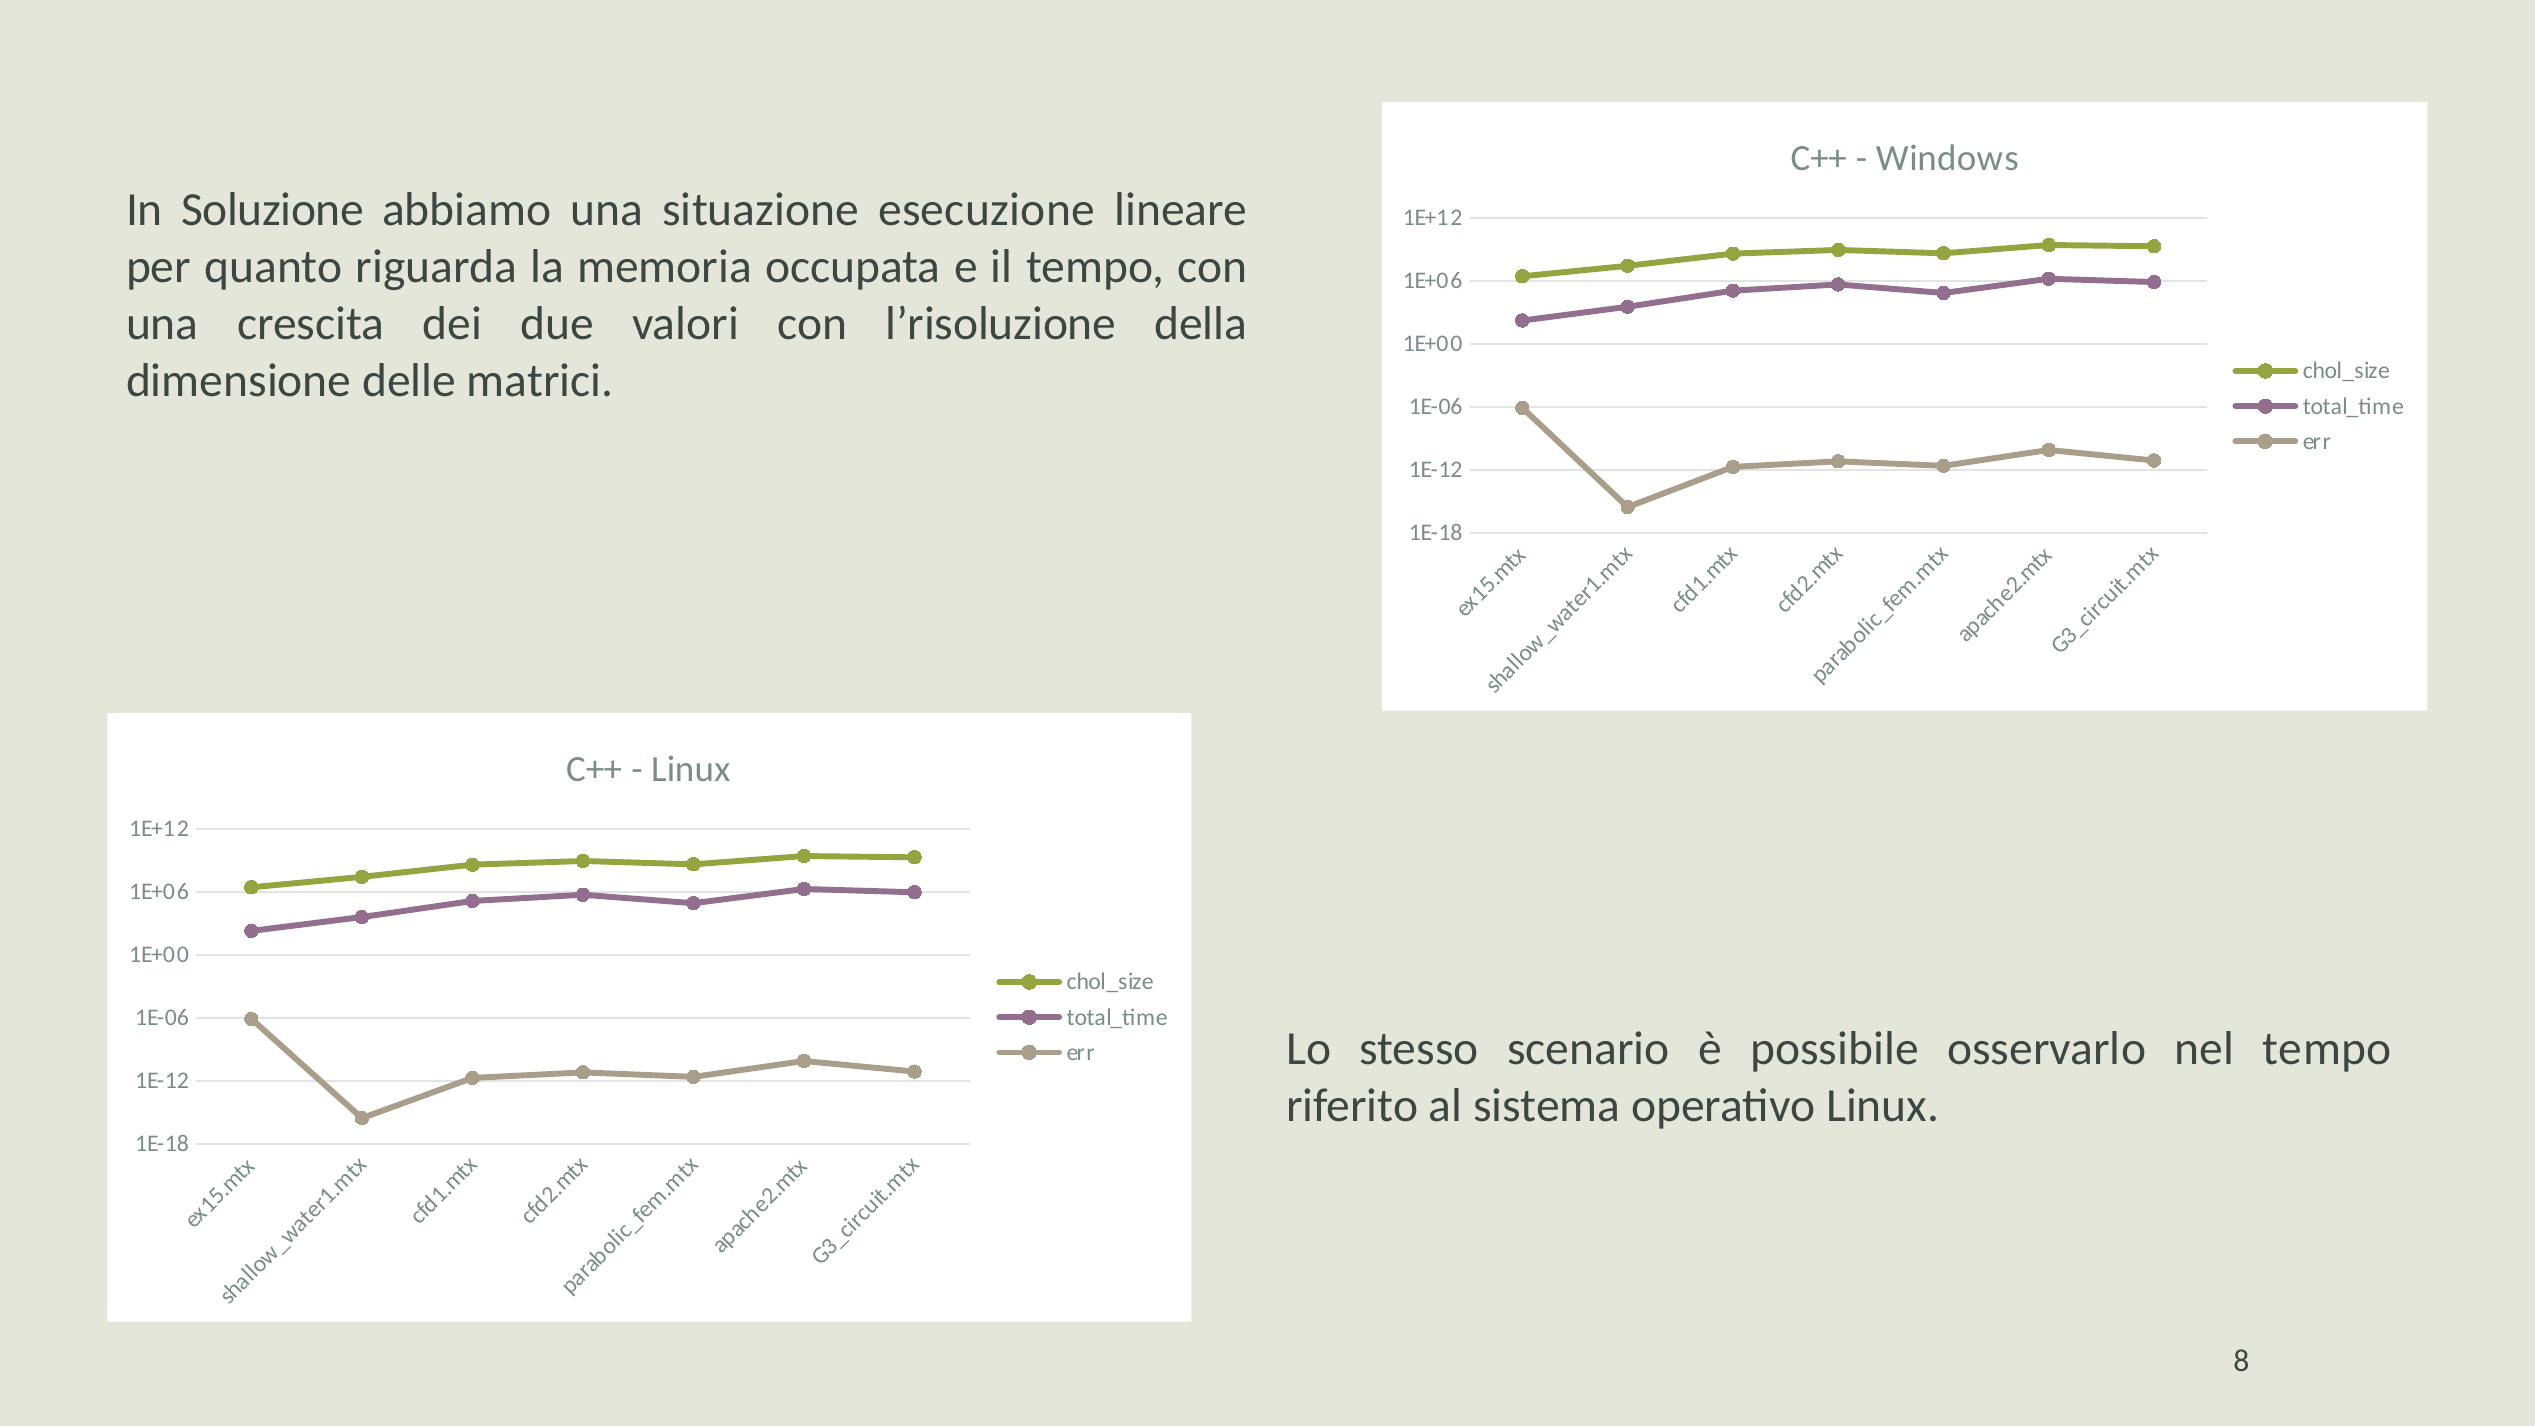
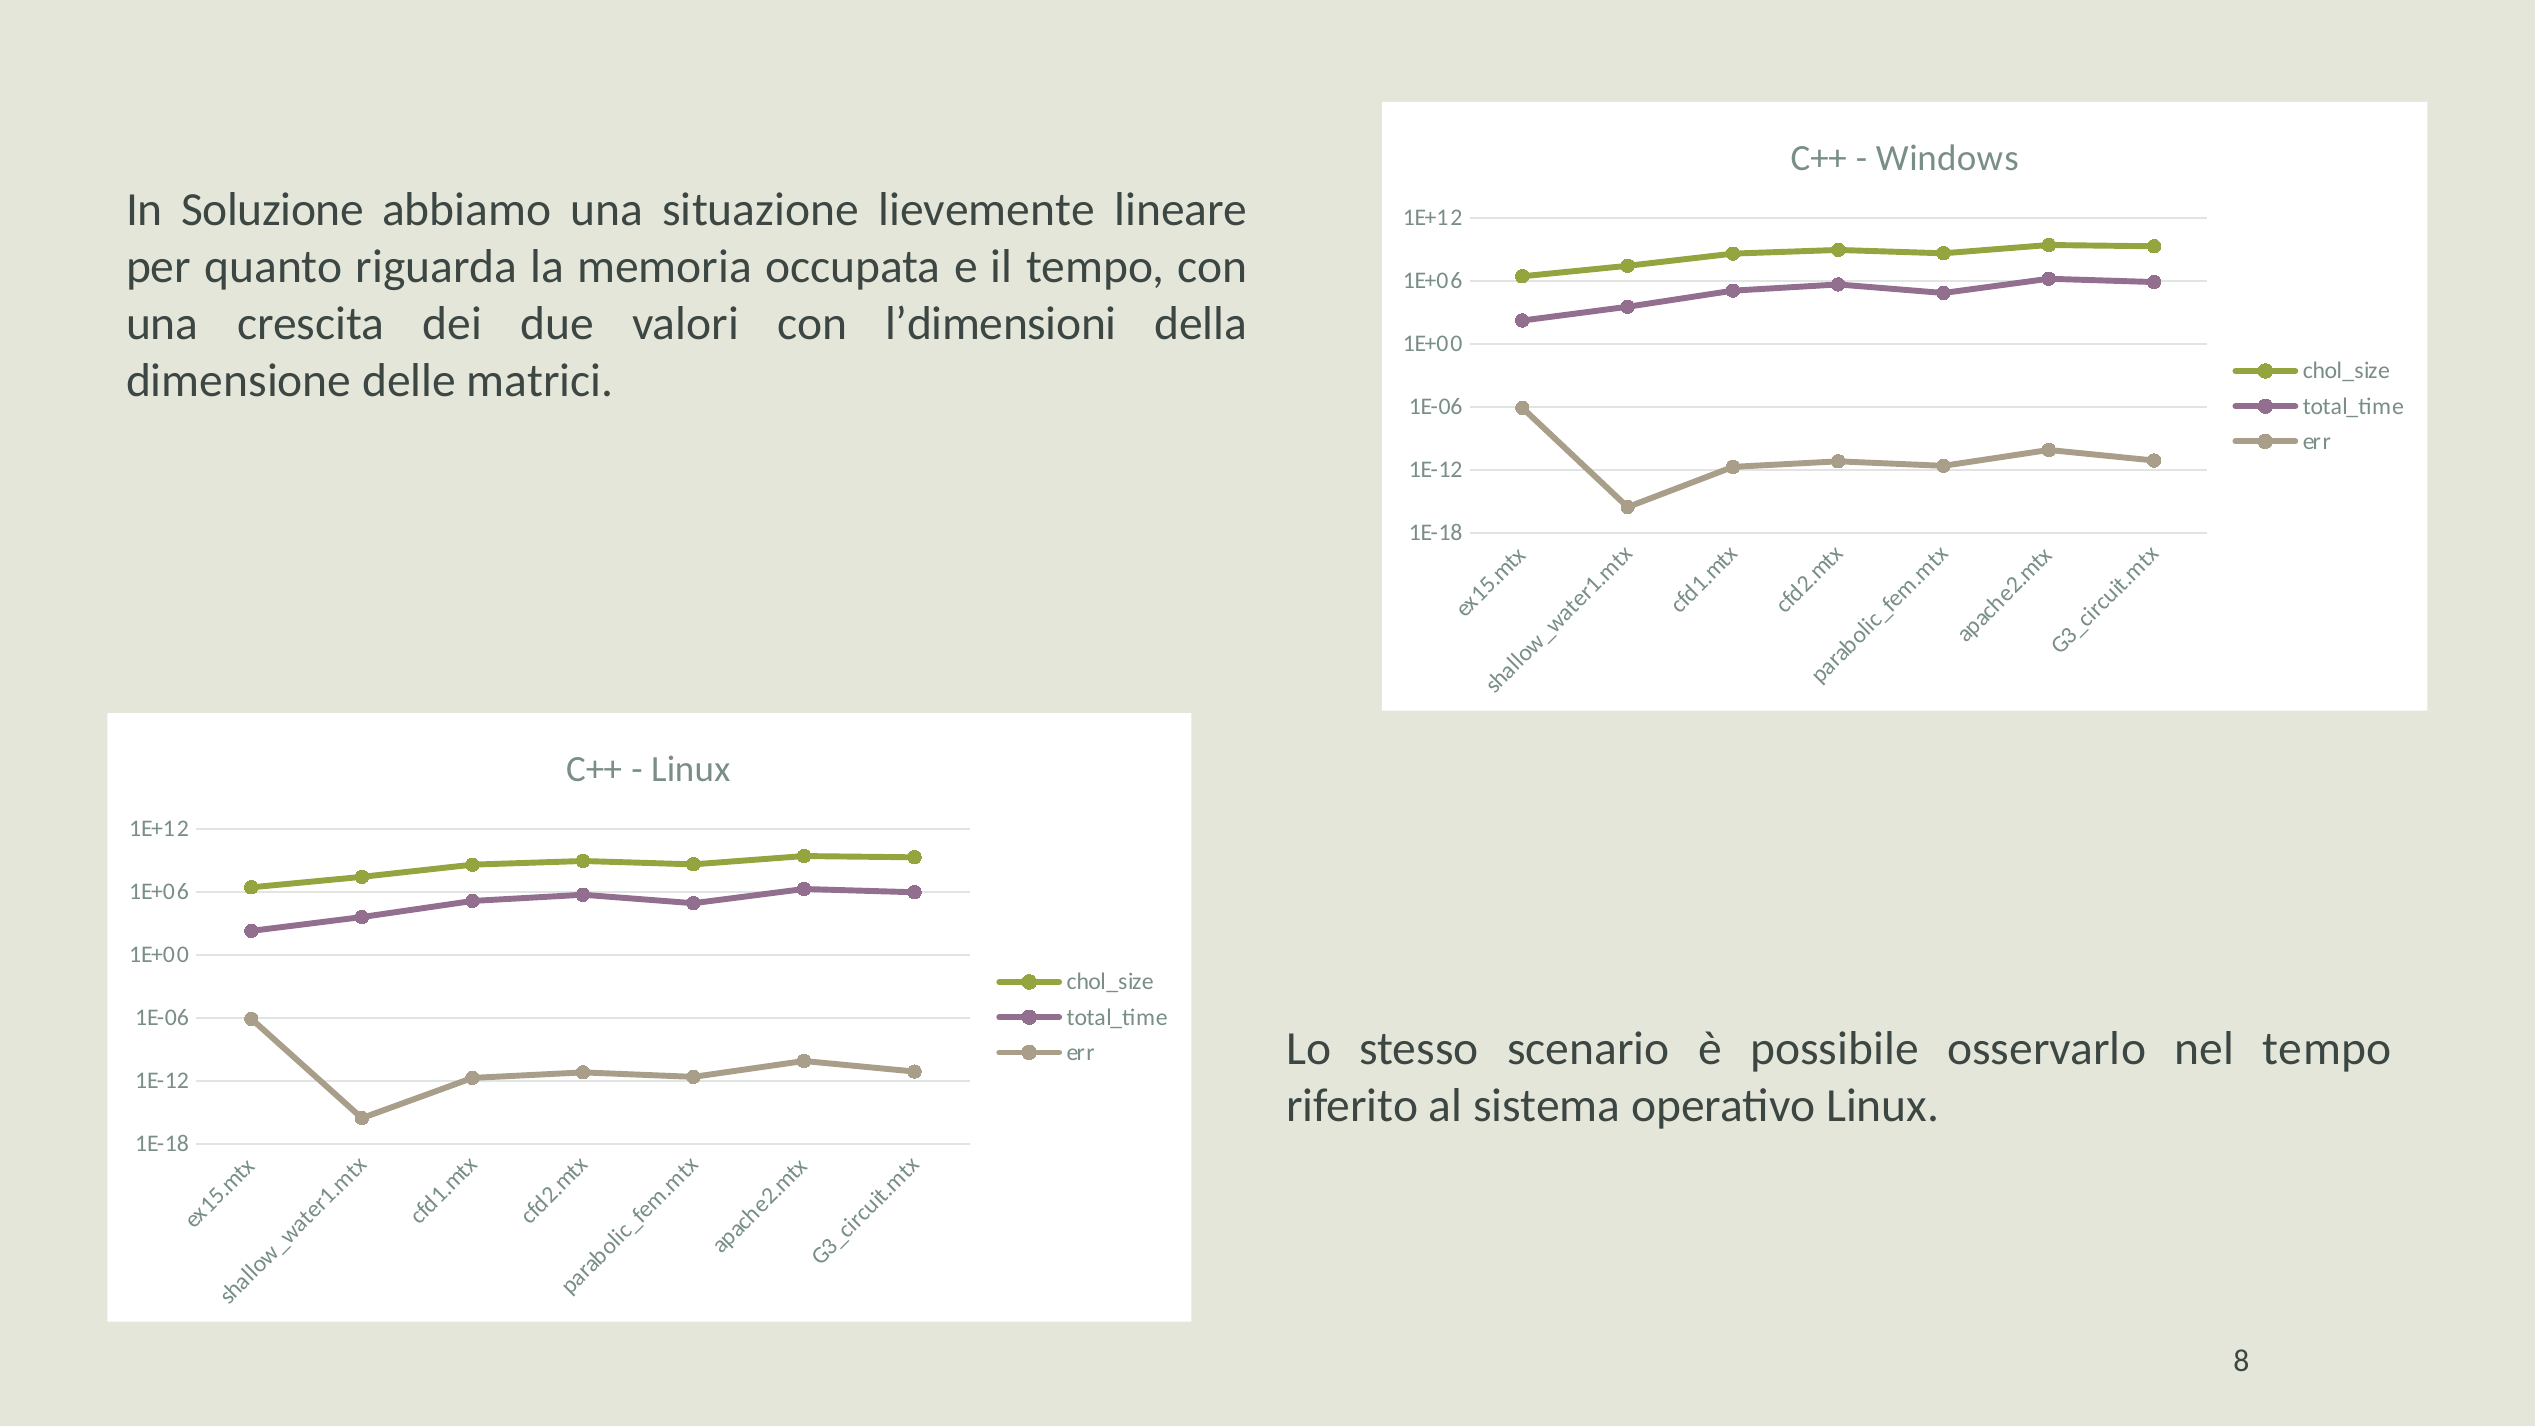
esecuzione: esecuzione -> lievemente (987, 210)
l’risoluzione: l’risoluzione -> l’dimensioni (1001, 324)
